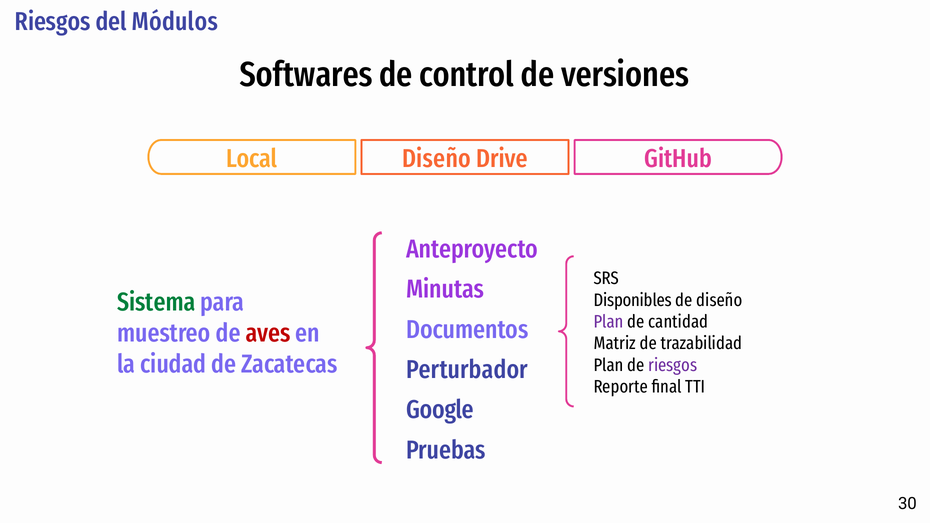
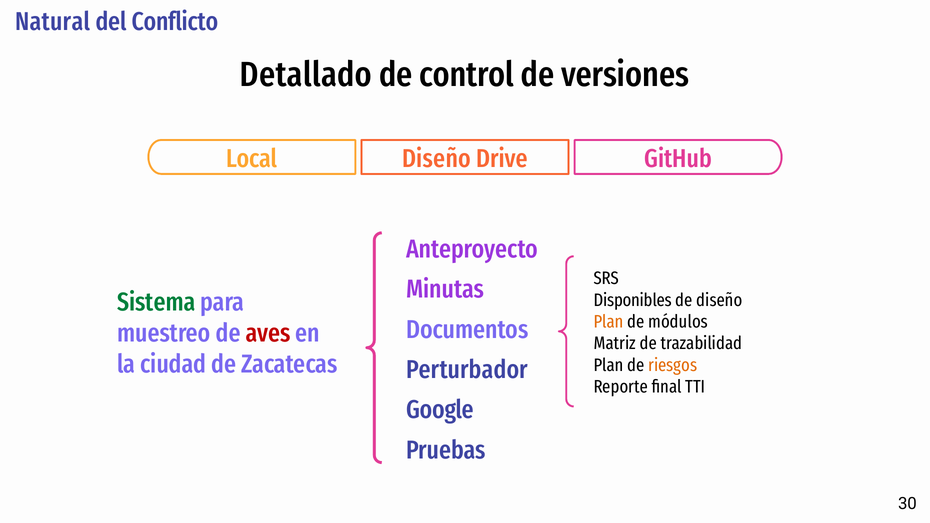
Riesgos: Riesgos -> Natural (53, 22)
Módulos: Módulos -> Conflicto (175, 22)
Softwares: Softwares -> Detallado (306, 75)
Plan colour: purple -> orange (609, 322)
cantidad: cantidad -> módulos (678, 322)
riesgos colour: purple -> orange (673, 365)
